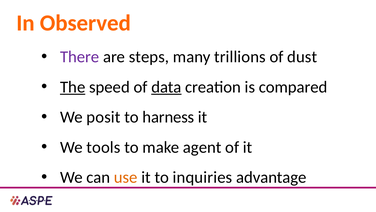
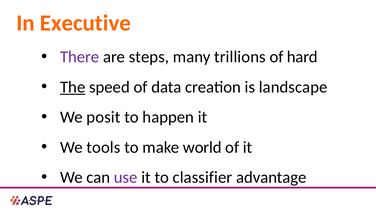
Observed: Observed -> Executive (85, 23)
dust: dust -> hard (302, 57)
data underline: present -> none (166, 87)
compared: compared -> landscape (293, 87)
harness: harness -> happen (168, 117)
agent: agent -> world (202, 147)
use colour: orange -> purple (126, 177)
inquiries: inquiries -> classifier (202, 177)
